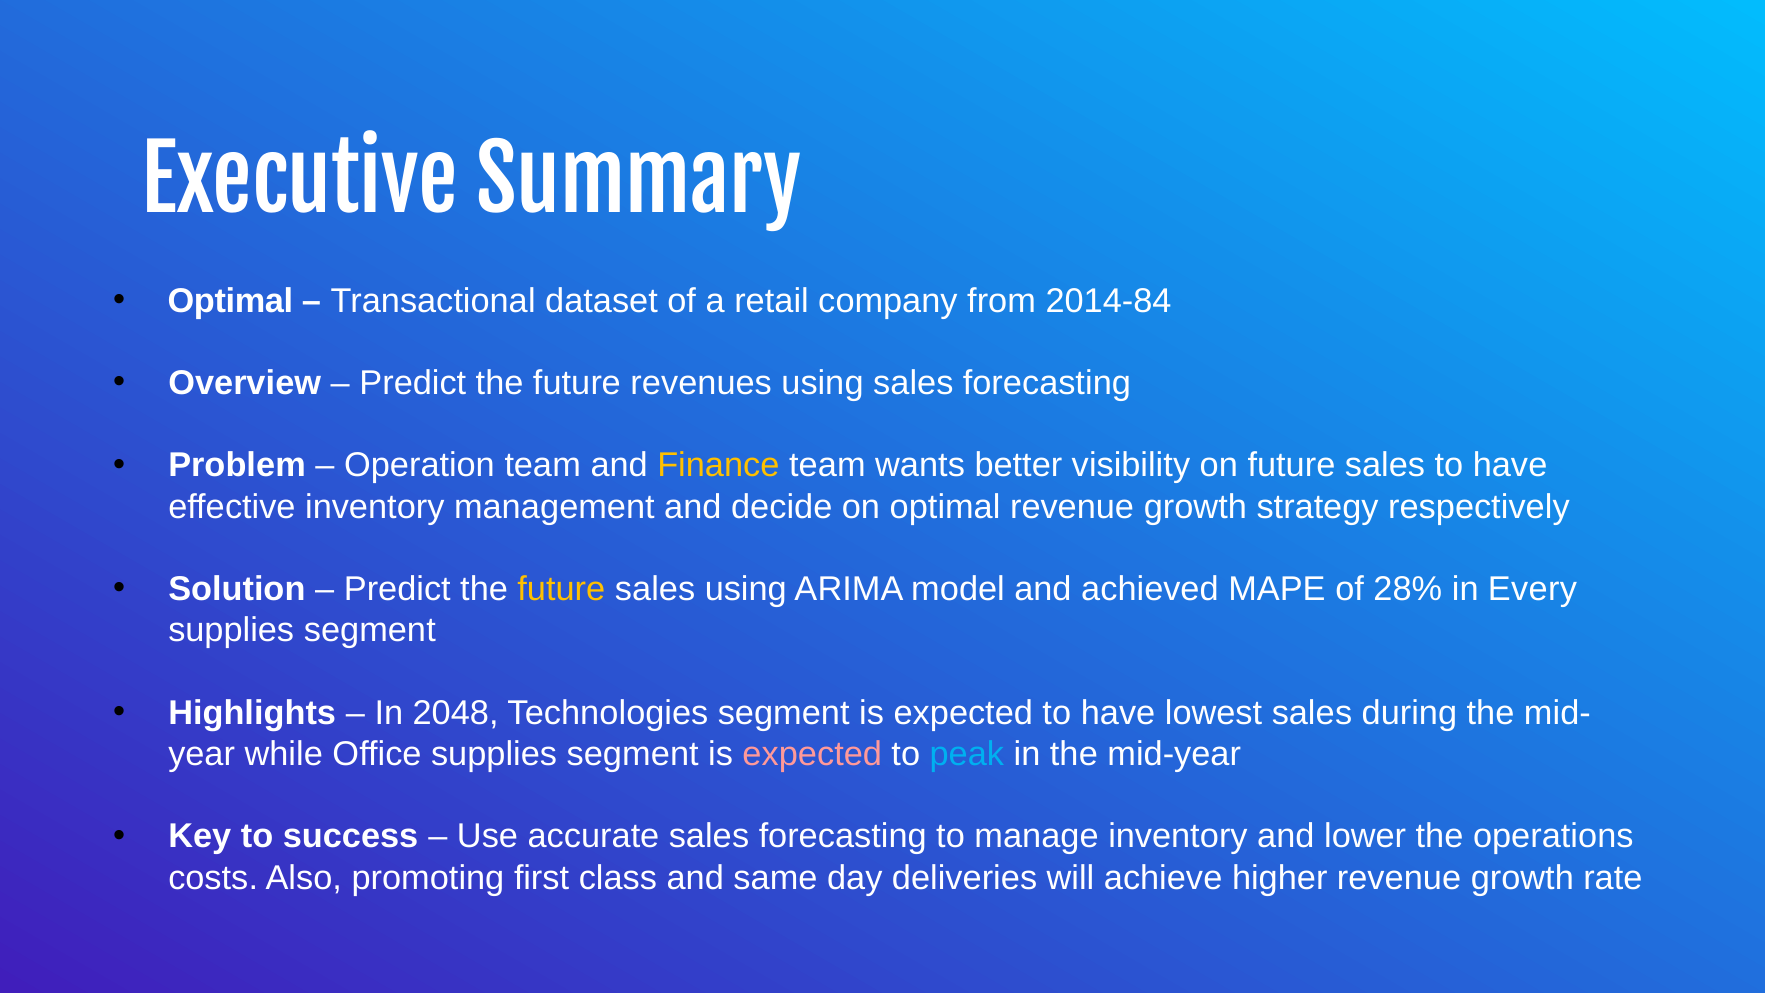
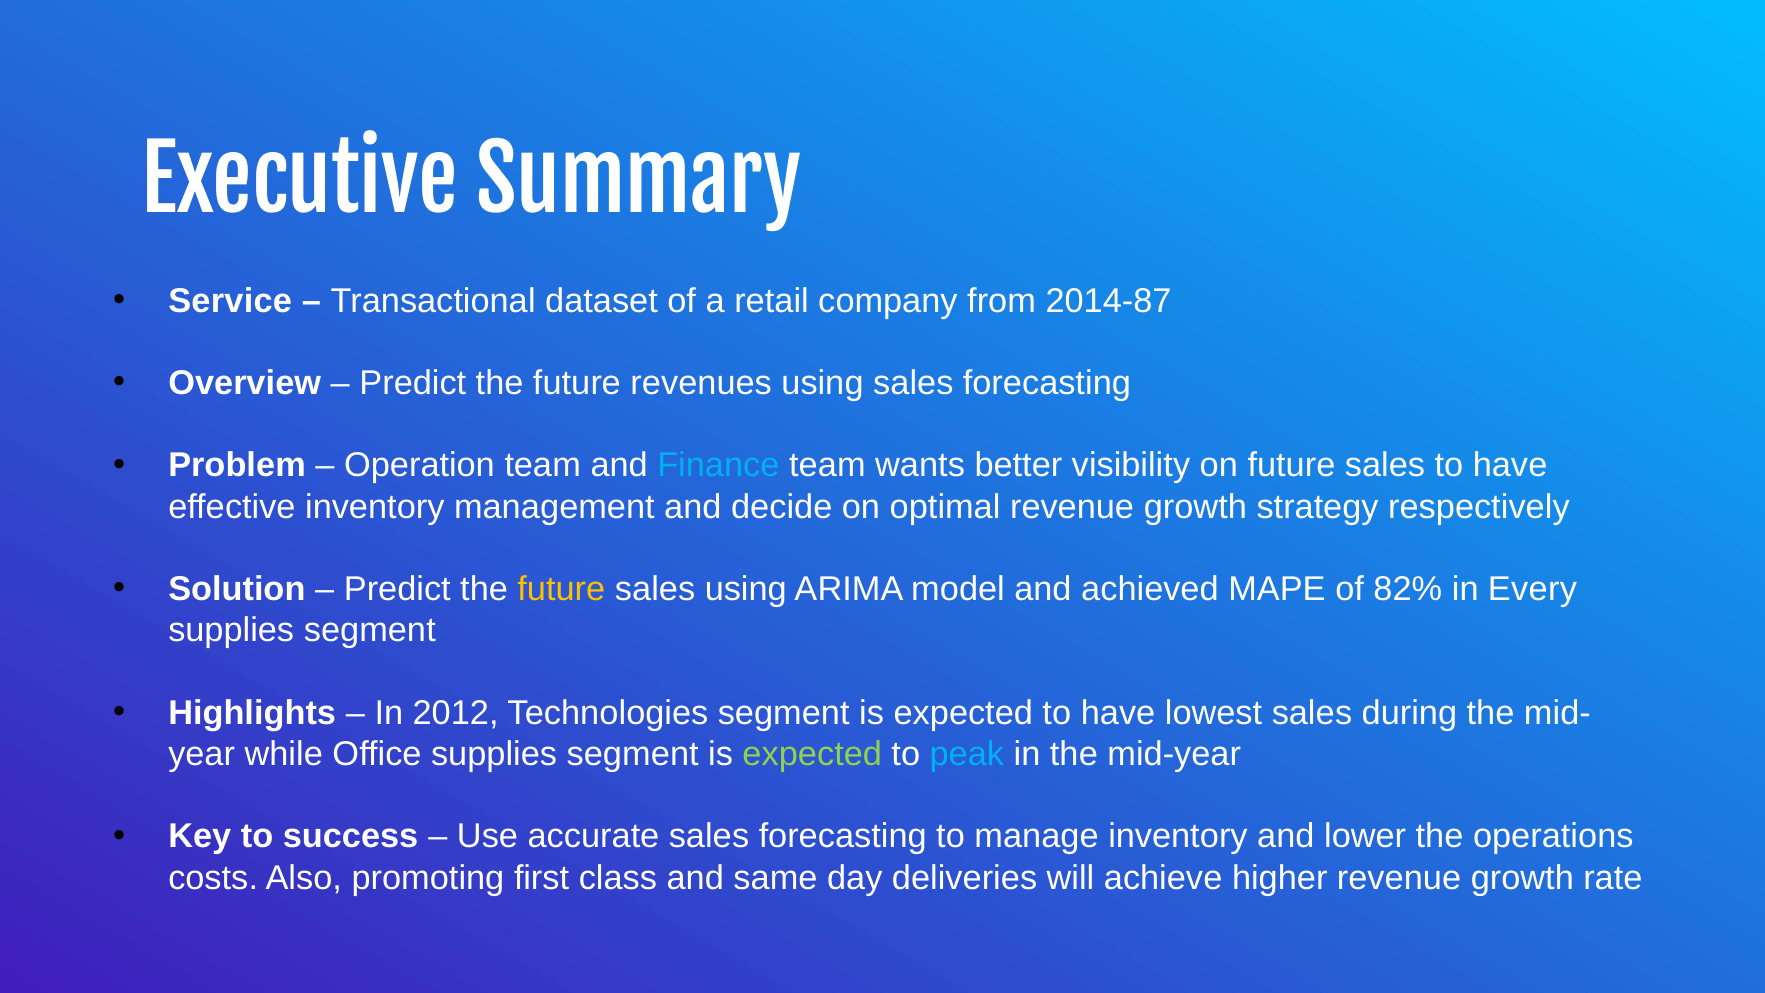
Optimal: Optimal -> Service (230, 301)
2014-84: 2014-84 -> 2014-87 (1109, 301)
Finance colour: yellow -> light blue (718, 465)
28%: 28% -> 82% (1408, 589)
2048: 2048 -> 2012 (456, 713)
expected colour: pink -> light green (812, 754)
